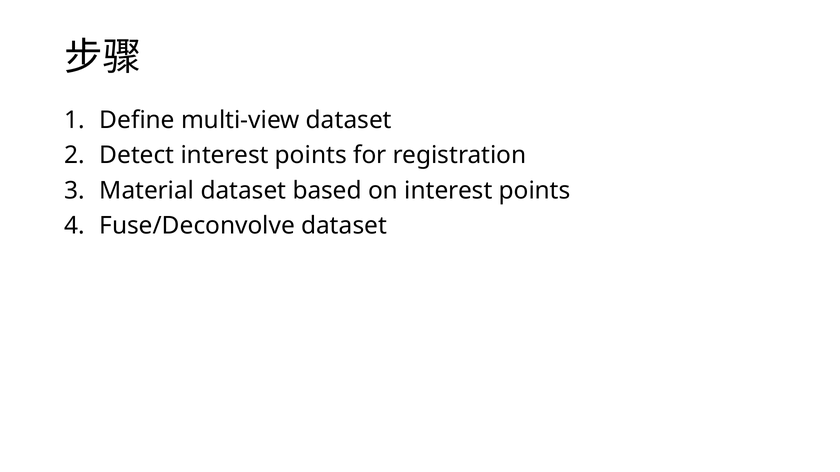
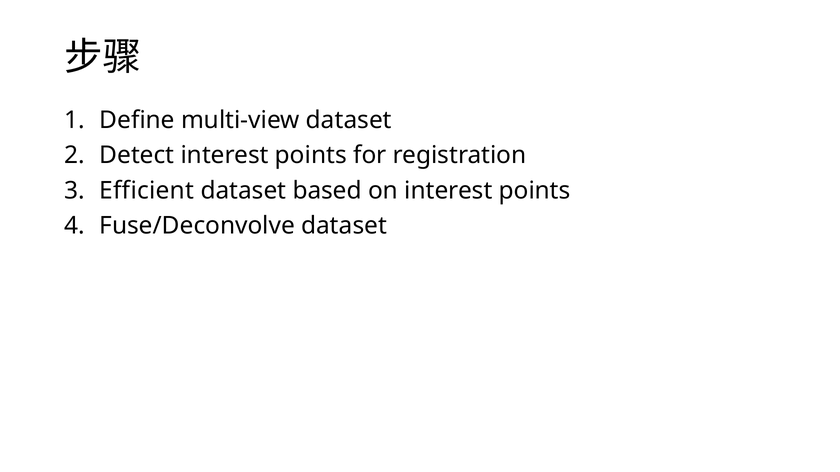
Material: Material -> Efficient (147, 191)
